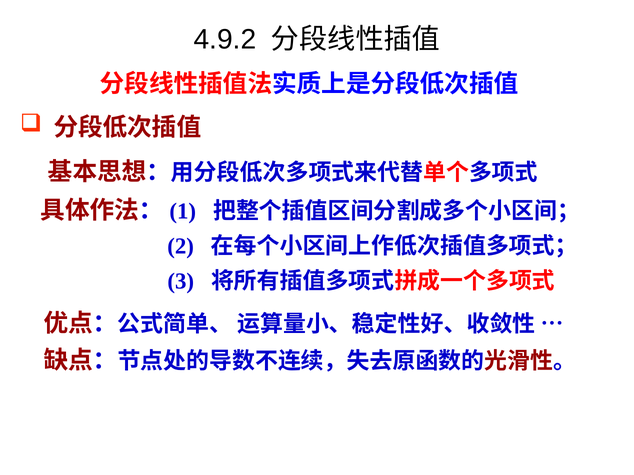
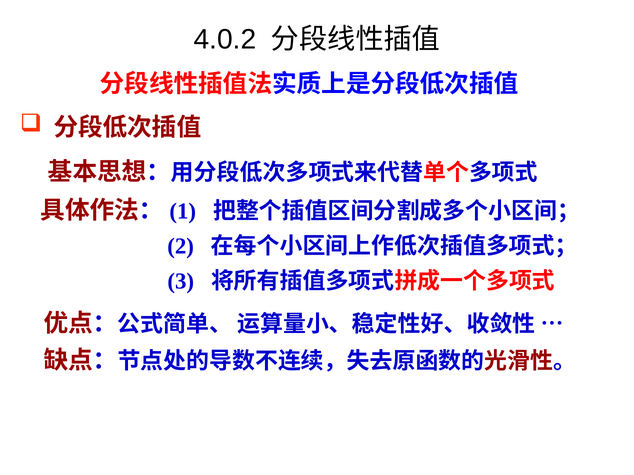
4.9.2: 4.9.2 -> 4.0.2 (225, 39)
